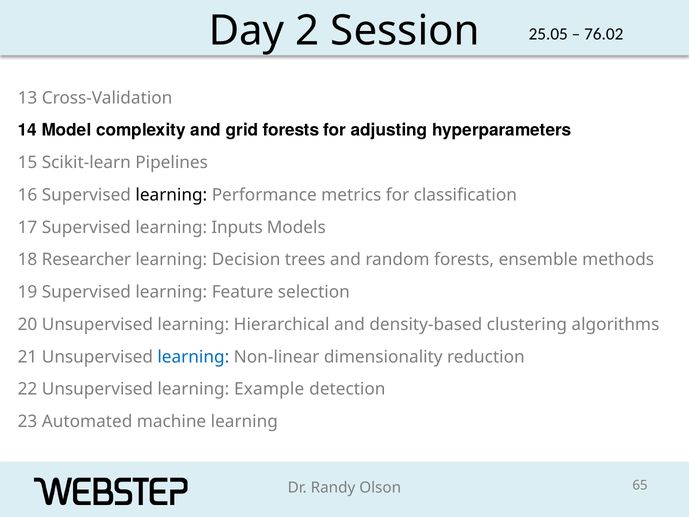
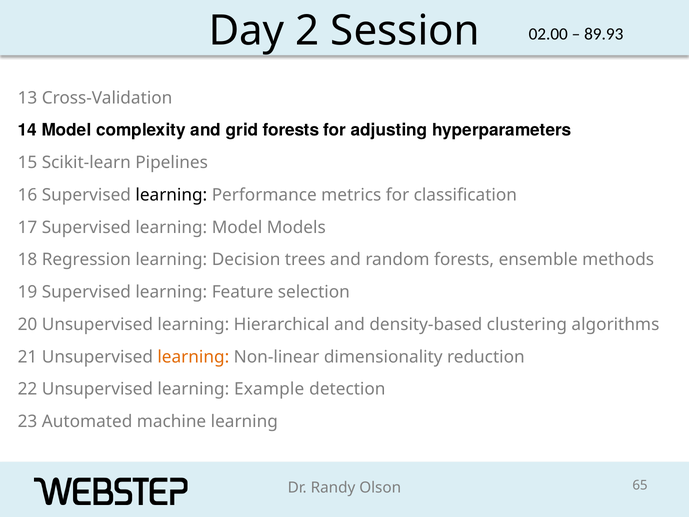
25.05: 25.05 -> 02.00 (548, 34)
76.02: 76.02 -> 89.93 (604, 34)
learning Inputs: Inputs -> Model (237, 227)
Researcher: Researcher -> Regression (86, 260)
learning colour: blue -> orange (193, 357)
